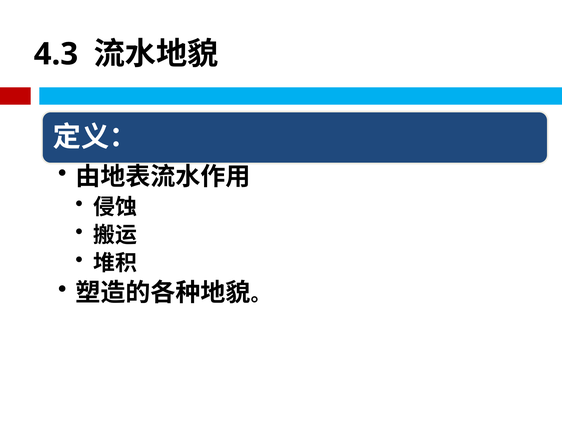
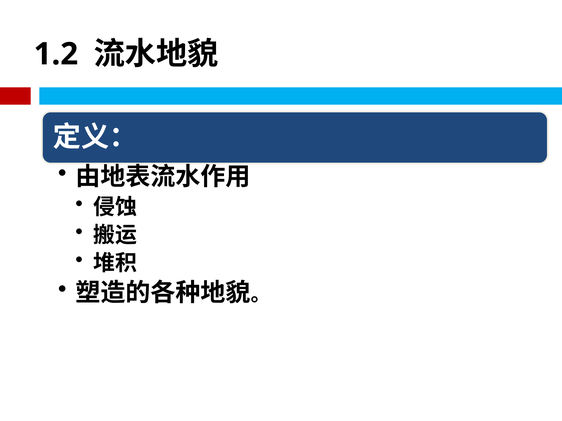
4.3: 4.3 -> 1.2 (56, 54)
